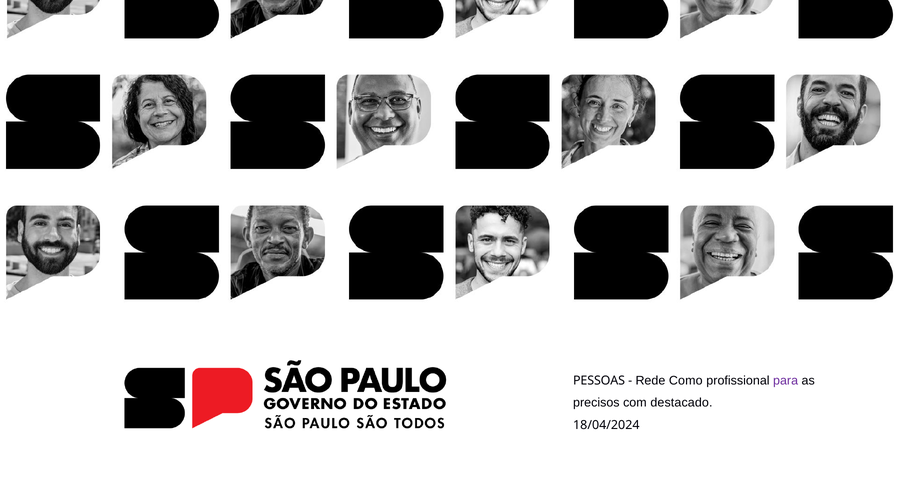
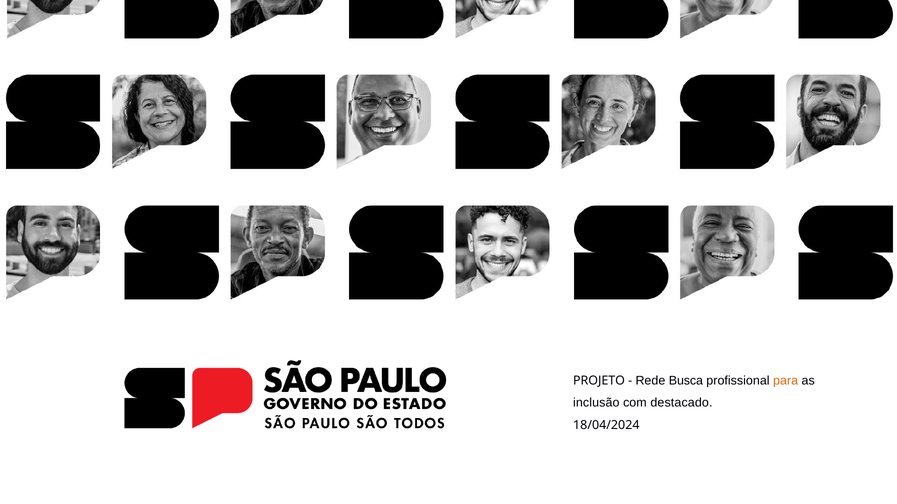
PESSOAS: PESSOAS -> PROJETO (599, 381)
Como: Como -> Busca (686, 381)
para colour: purple -> orange (786, 381)
precisos: precisos -> inclusão (596, 403)
